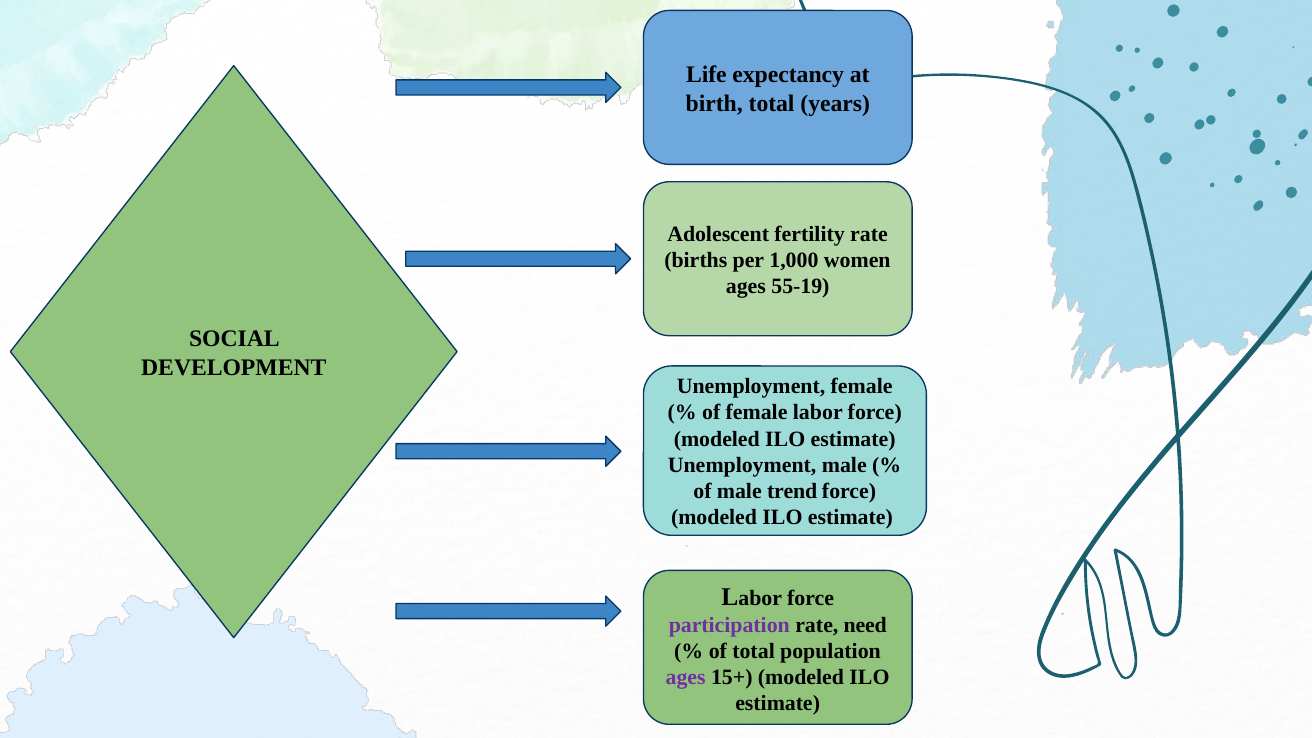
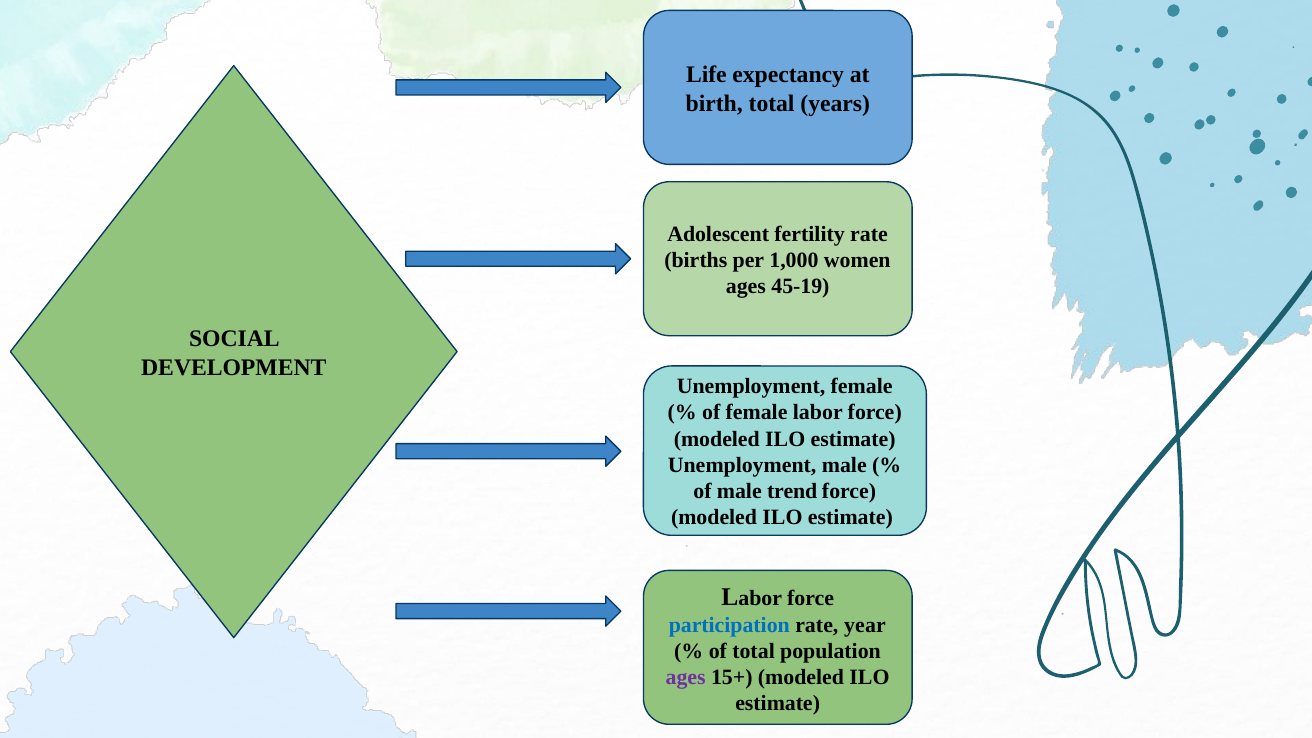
55-19: 55-19 -> 45-19 (800, 286)
participation colour: purple -> blue (729, 625)
need: need -> year (865, 625)
